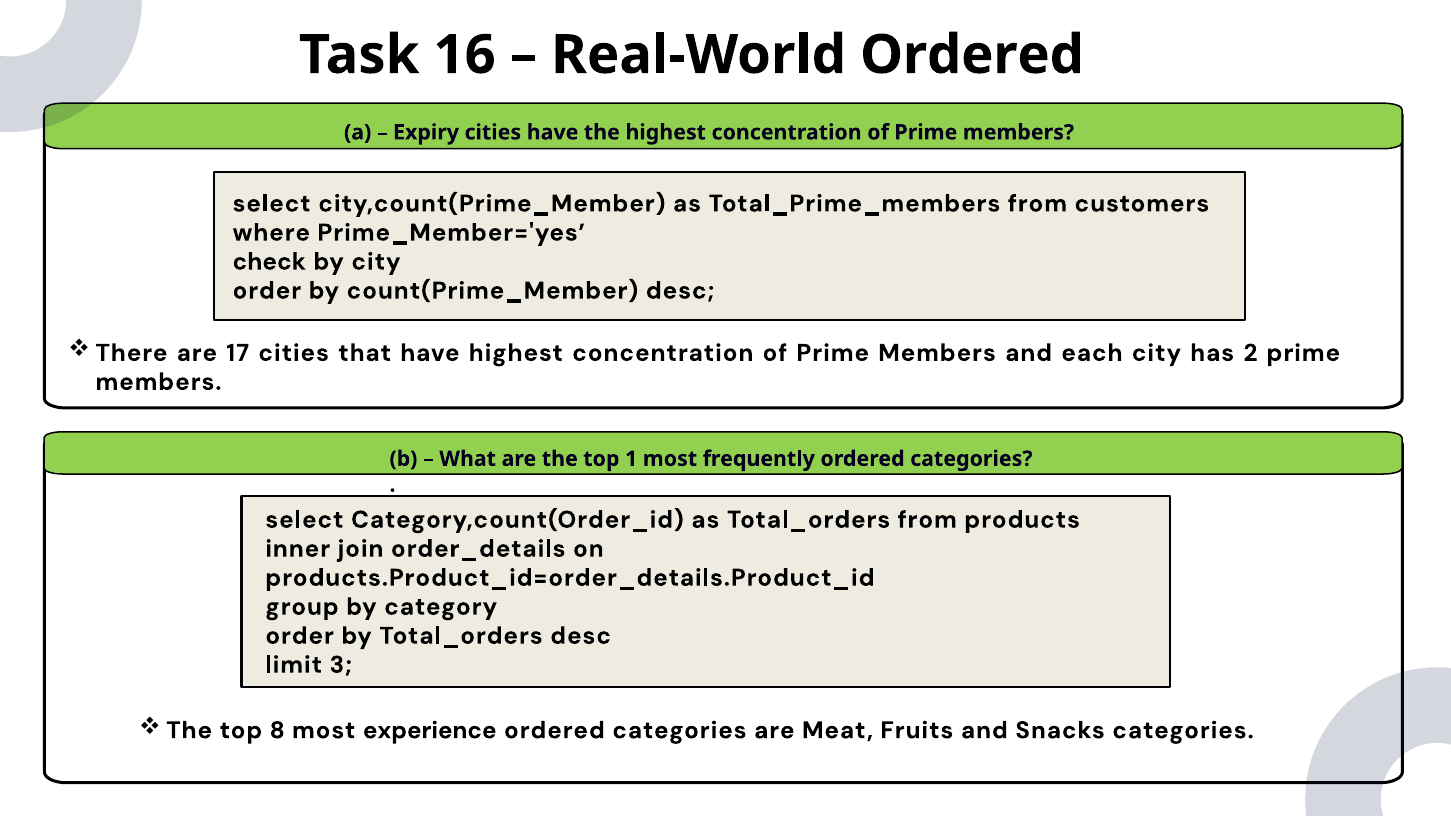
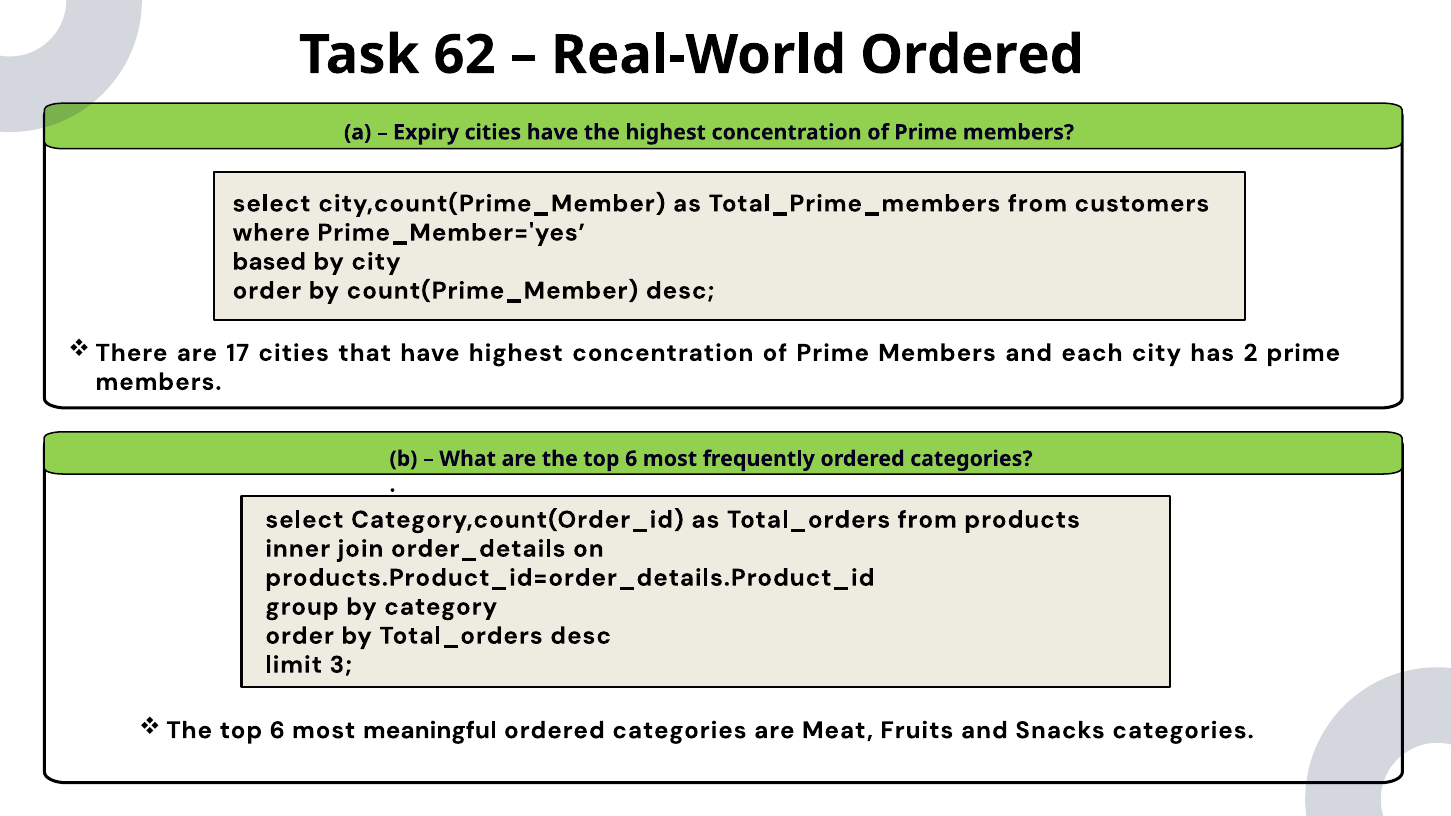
16: 16 -> 62 (465, 55)
check: check -> based (269, 262)
are the top 1: 1 -> 6 (631, 459)
8: 8 -> 6 (277, 730)
experience: experience -> meaningful (430, 730)
